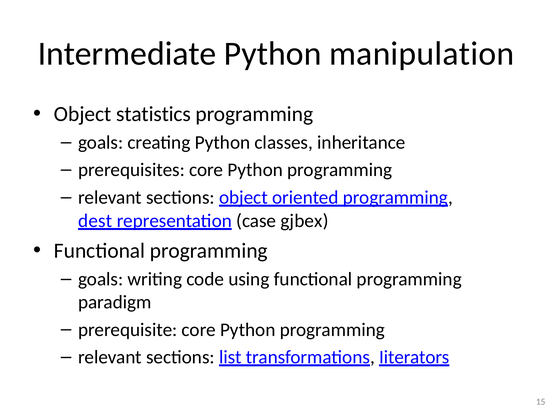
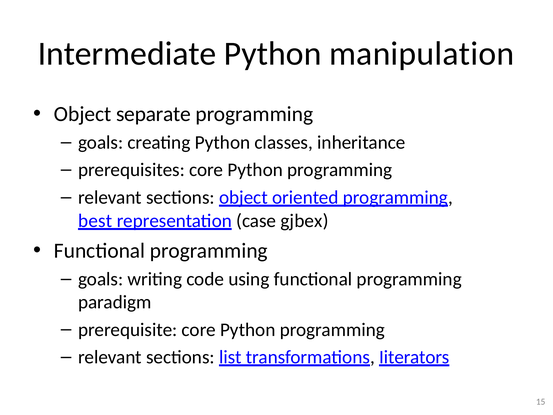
statistics: statistics -> separate (154, 114)
dest: dest -> best (95, 221)
